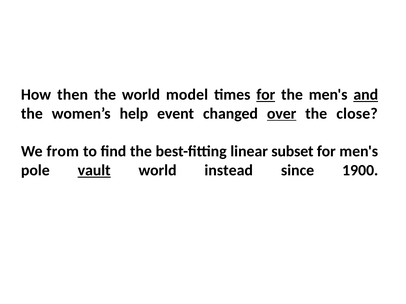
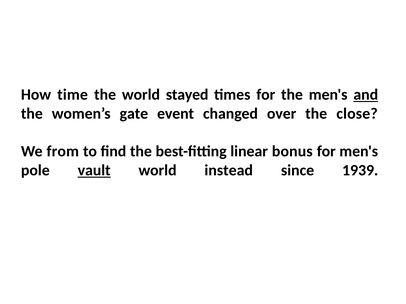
then: then -> time (73, 95)
model: model -> stayed (187, 95)
for underline: present -> none (266, 95)
help: help -> gate (134, 114)
over underline: present -> none (282, 114)
subset: subset -> bonus (292, 152)
1900: 1900 -> 1939 (360, 171)
